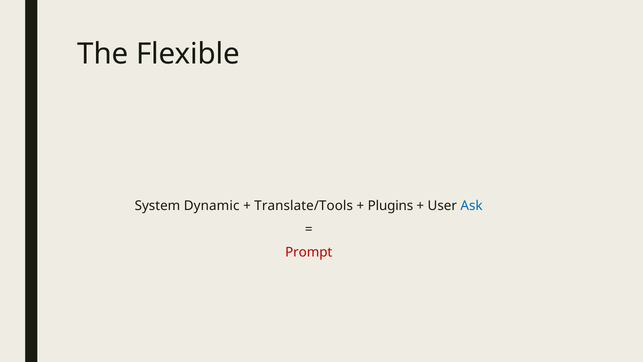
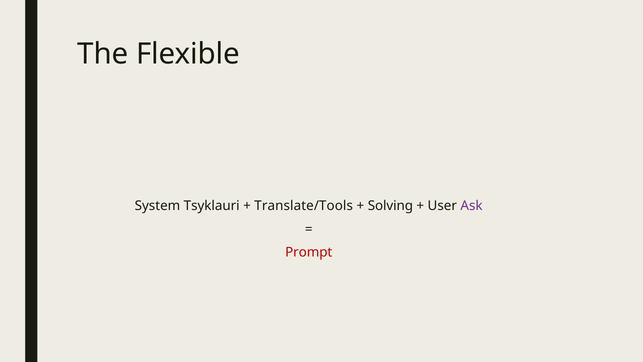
Dynamic: Dynamic -> Tsyklauri (212, 206)
Plugins: Plugins -> Solving (390, 206)
Ask colour: blue -> purple (472, 206)
